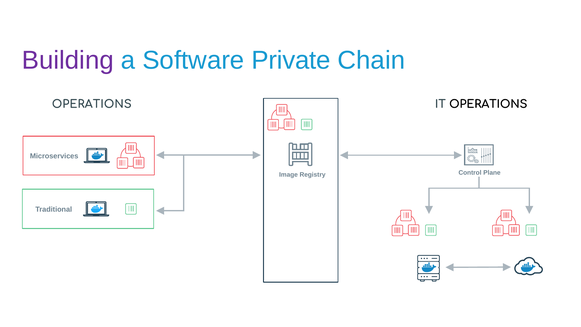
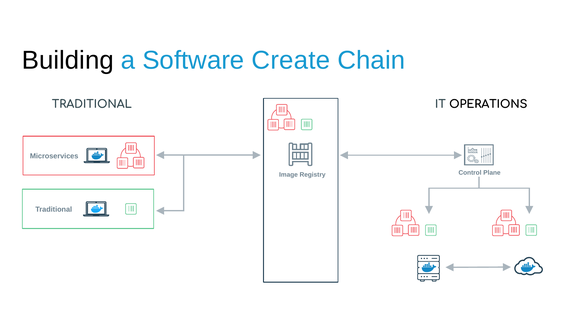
Building colour: purple -> black (68, 60)
Private: Private -> Create (291, 60)
OPERATIONS: OPERATIONS -> TRADITIONAL (92, 104)
